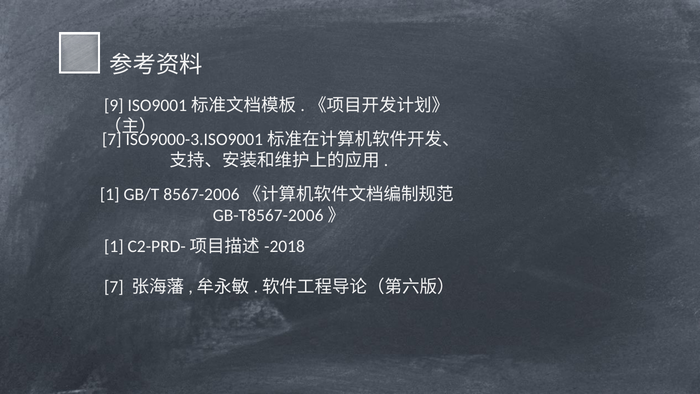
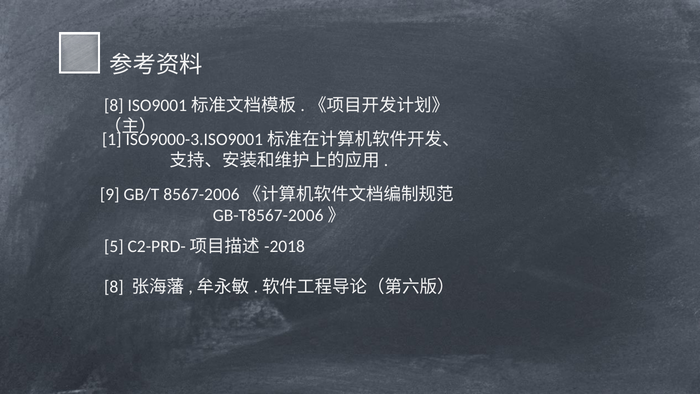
9: 9 -> 8 (114, 105)
7: 7 -> 1 (112, 139)
1: 1 -> 9 (110, 194)
1: 1 -> 5 (114, 246)
7: 7 -> 8 (114, 287)
